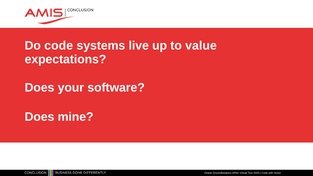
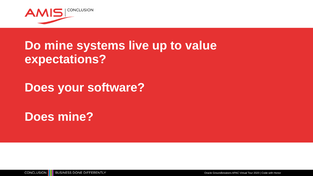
Do code: code -> mine (59, 46)
